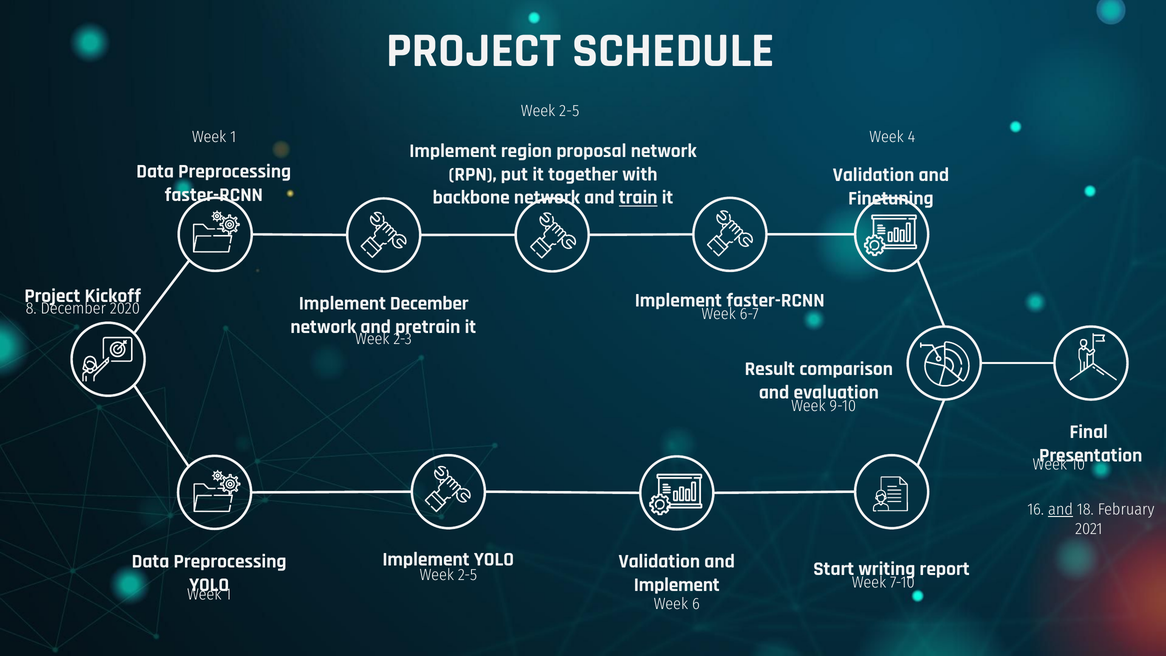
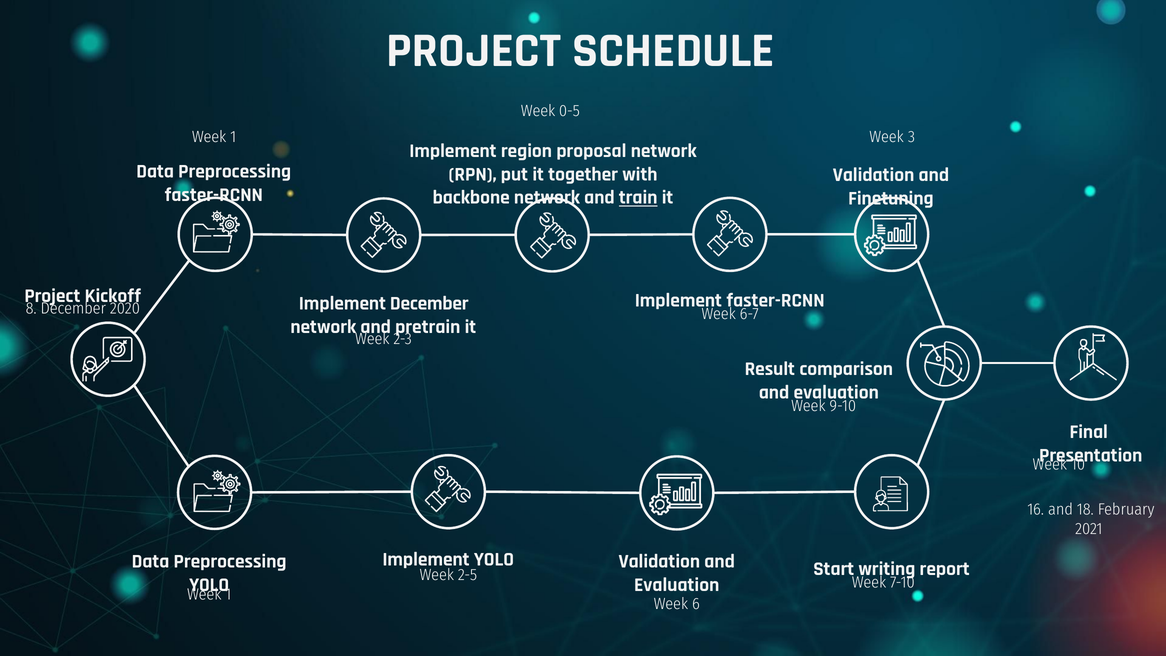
2-5: 2-5 -> 0-5 (569, 111)
4: 4 -> 3 (912, 137)
and underline: present -> none (1060, 509)
Implement: Implement -> Evaluation (677, 585)
